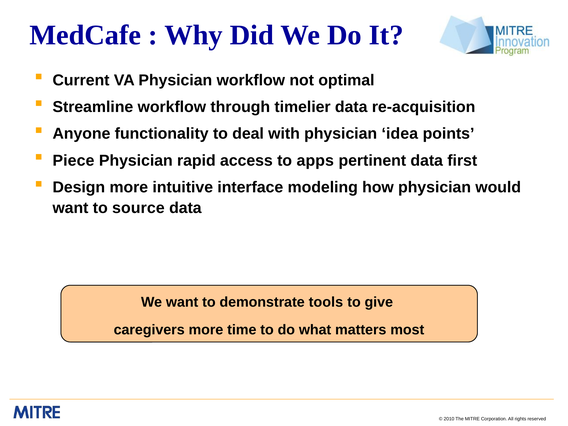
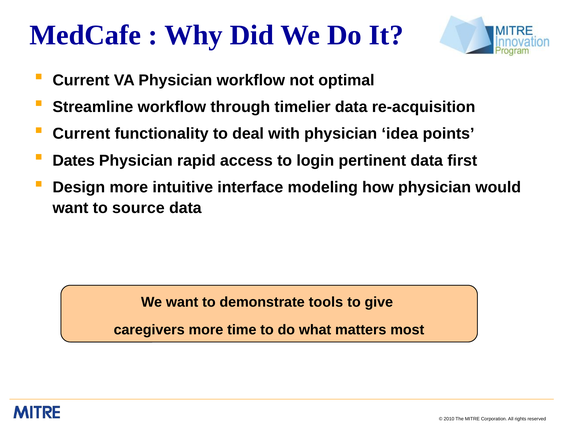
Anyone: Anyone -> Current (81, 134)
Piece: Piece -> Dates (74, 161)
apps: apps -> login (315, 161)
